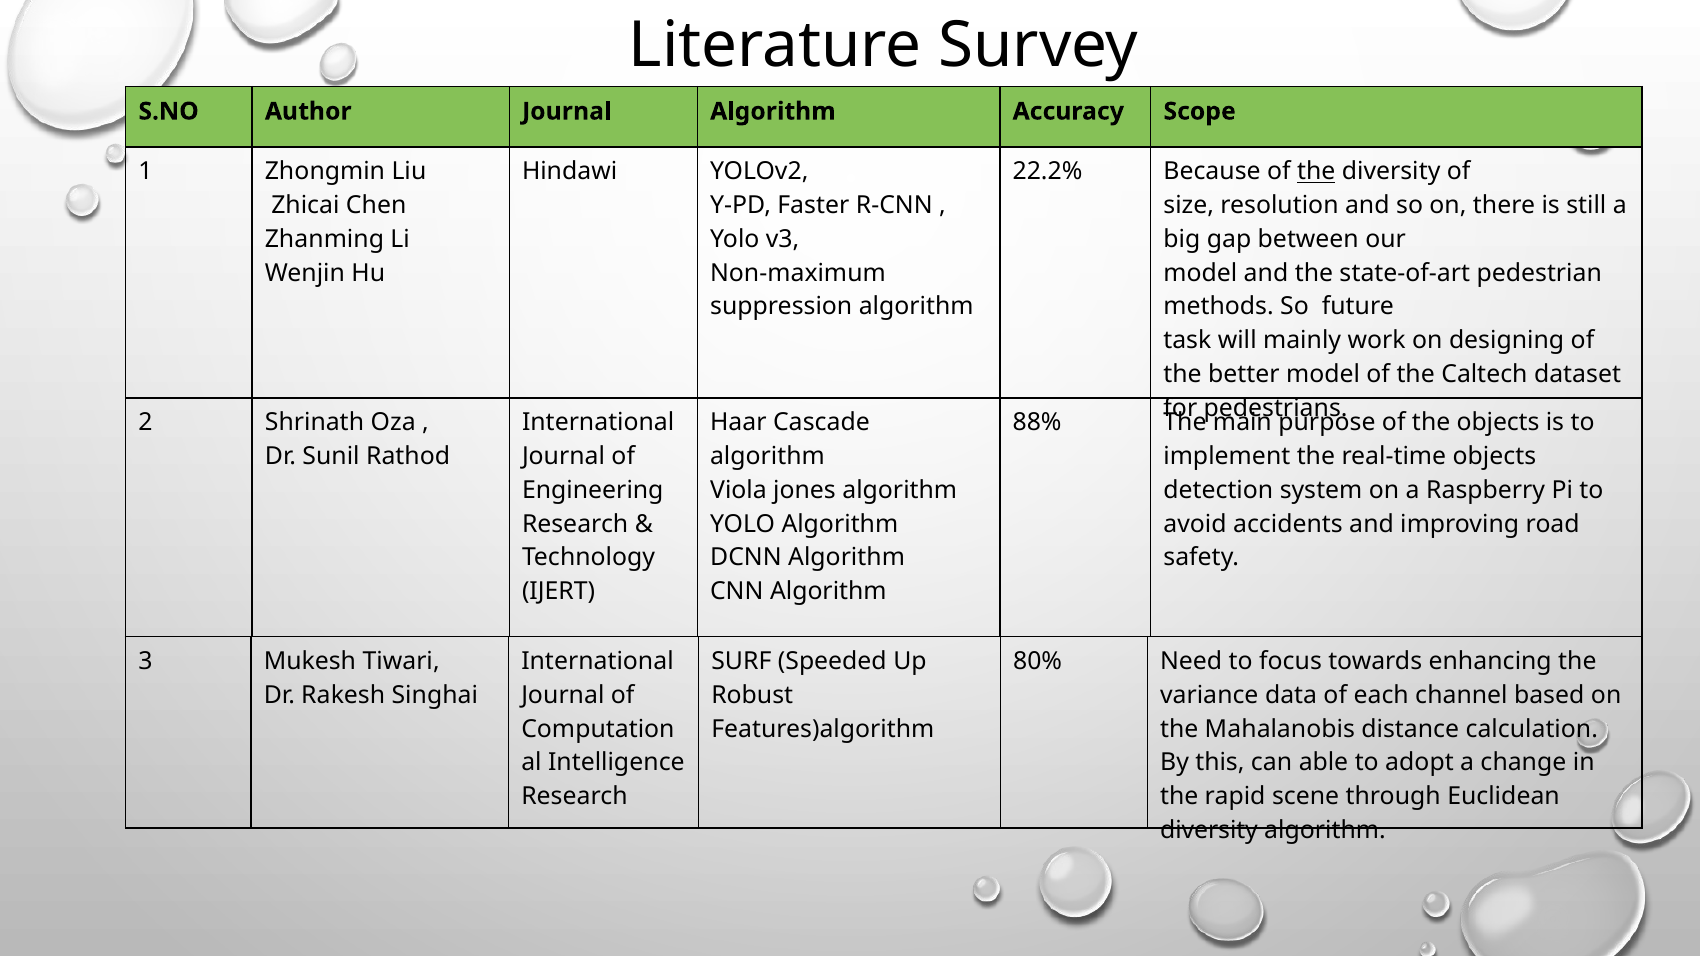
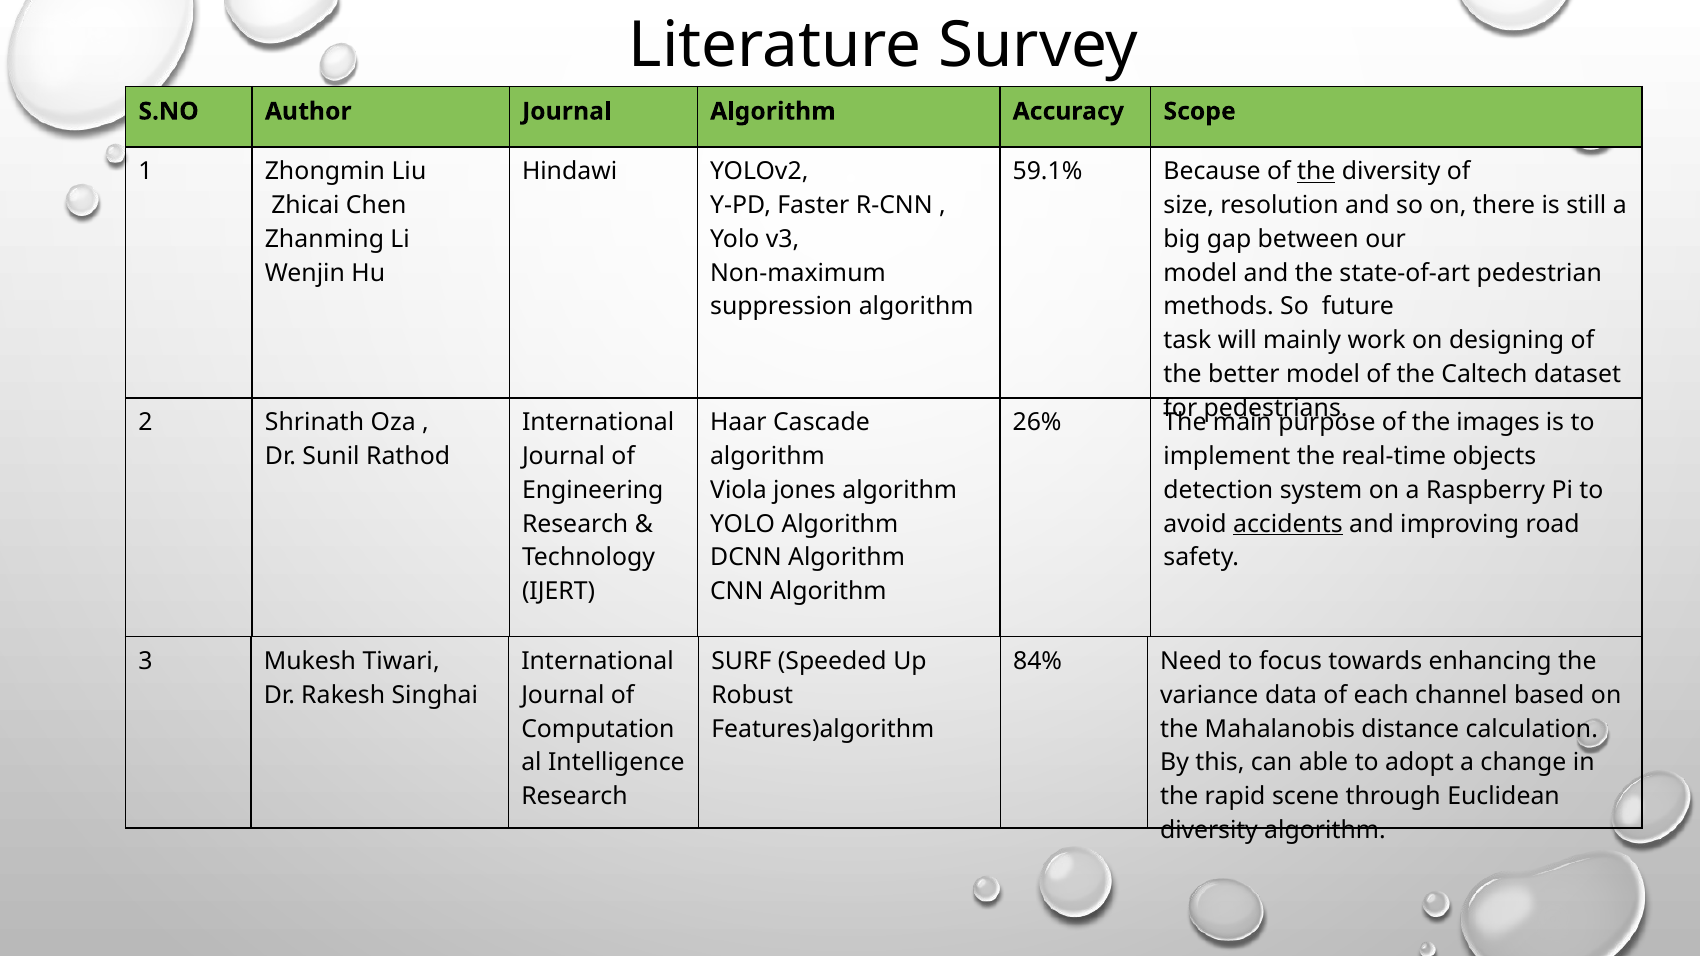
22.2%: 22.2% -> 59.1% (1048, 172)
88%: 88% -> 26% (1037, 423)
the objects: objects -> images (1498, 423)
accidents underline: none -> present (1288, 524)
80%: 80% -> 84% (1038, 661)
